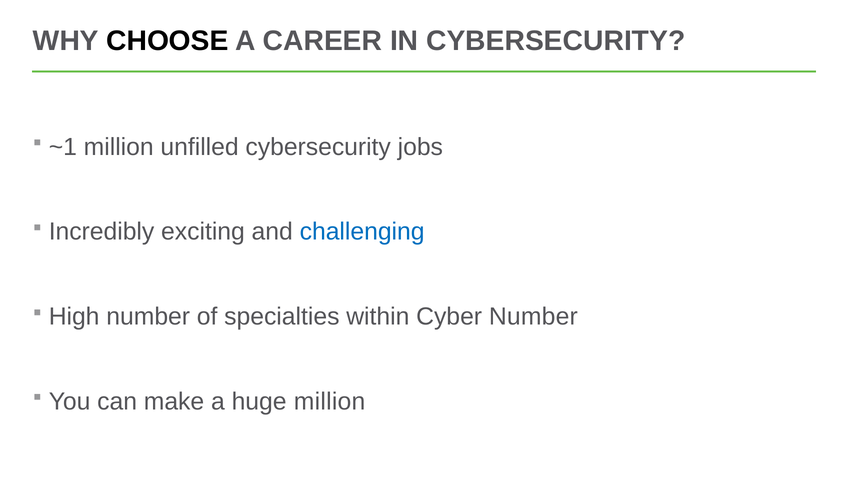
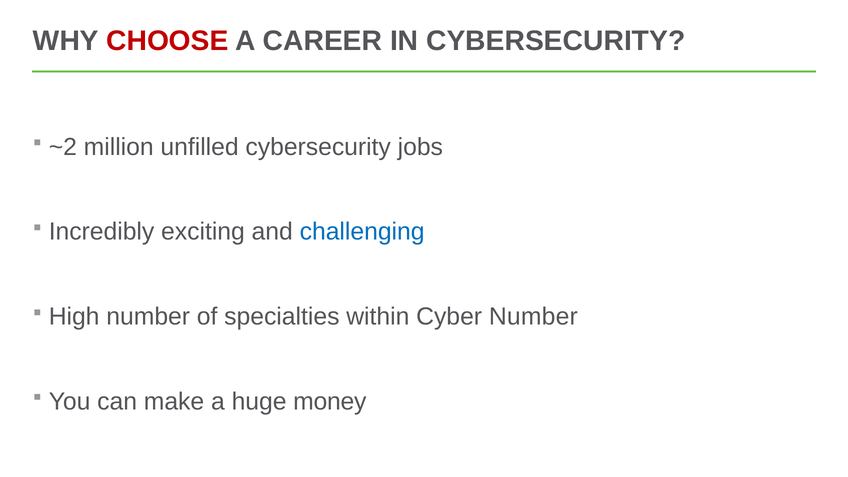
CHOOSE colour: black -> red (167, 41)
~1: ~1 -> ~2 (63, 147)
huge million: million -> money (330, 401)
